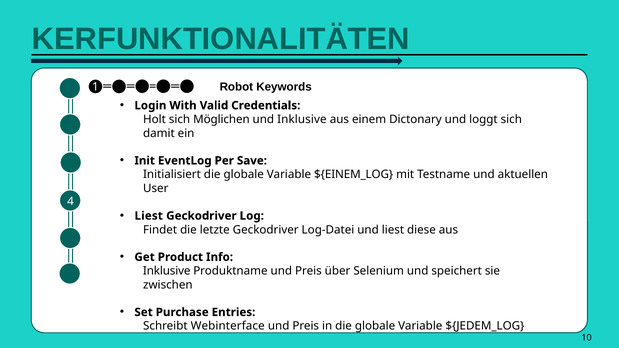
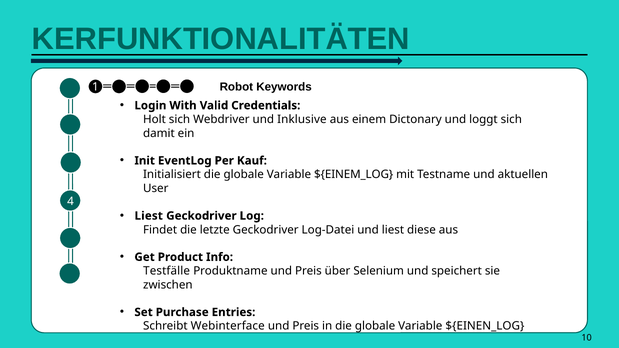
Möglichen: Möglichen -> Webdriver (221, 119)
Save: Save -> Kauf (252, 161)
Inklusive: Inklusive -> Testfälle (167, 271)
${JEDEM_LOG: ${JEDEM_LOG -> ${EINEN_LOG (485, 326)
